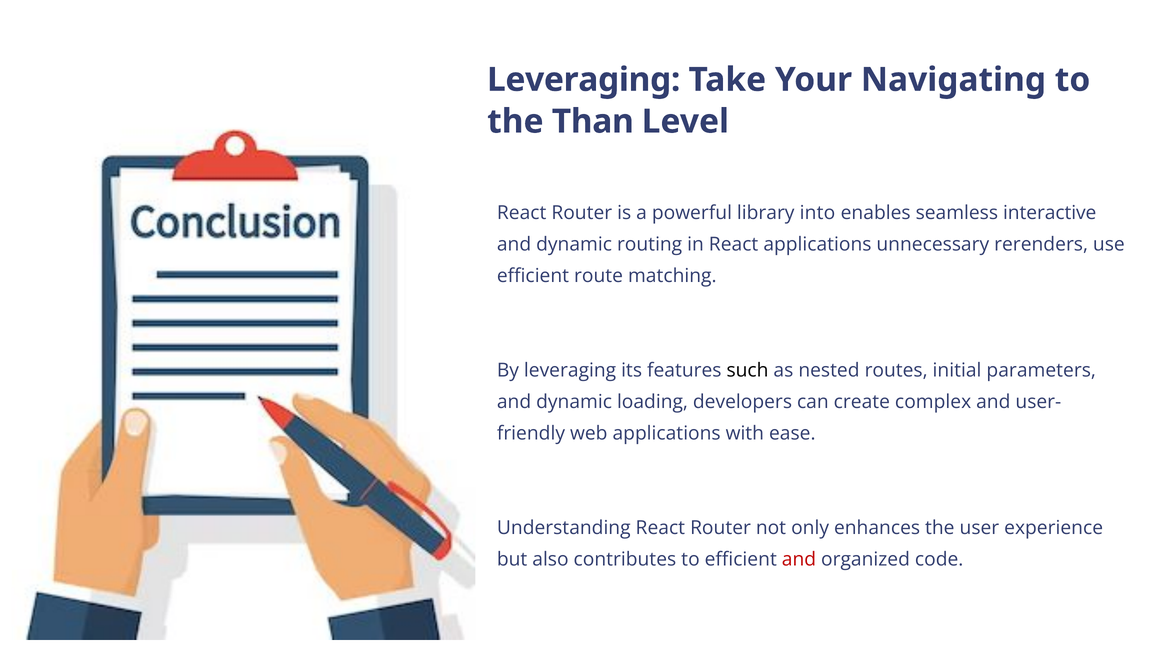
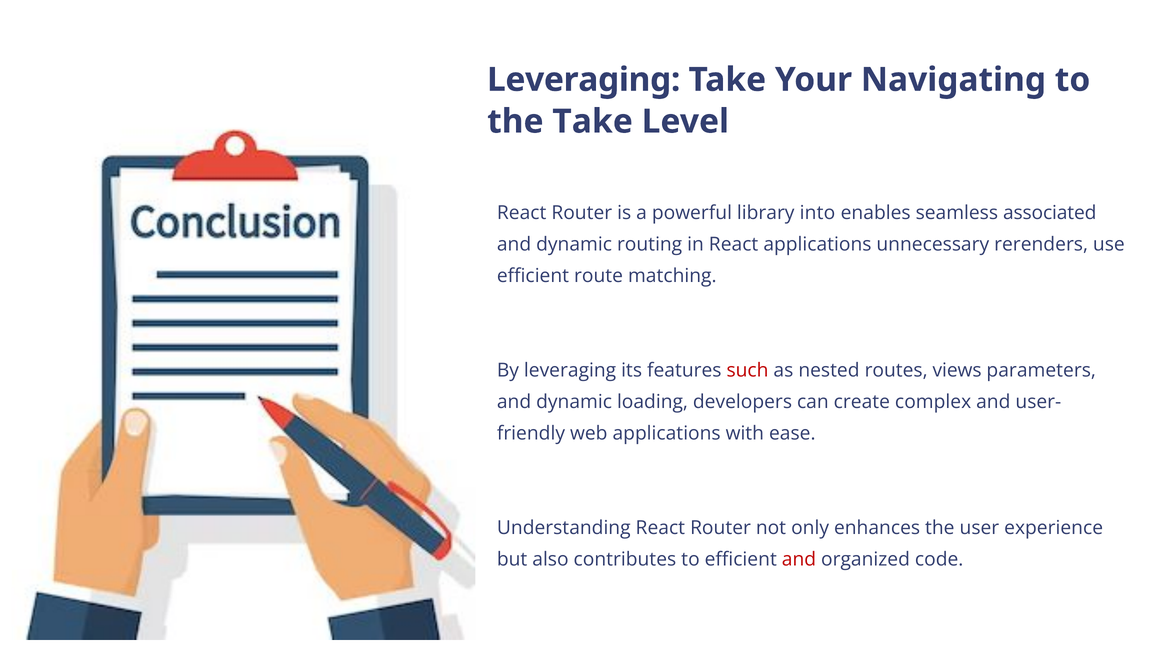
the Than: Than -> Take (593, 122)
interactive: interactive -> associated (1050, 213)
such colour: black -> red (747, 370)
initial: initial -> views (957, 370)
